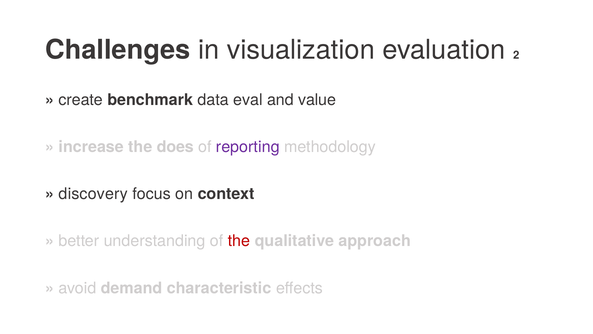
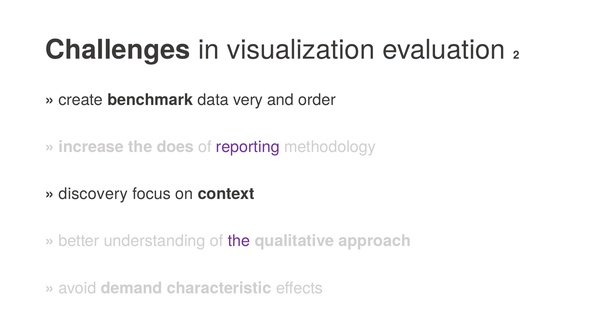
eval: eval -> very (248, 100)
value: value -> order (317, 100)
the colour: red -> purple (239, 241)
